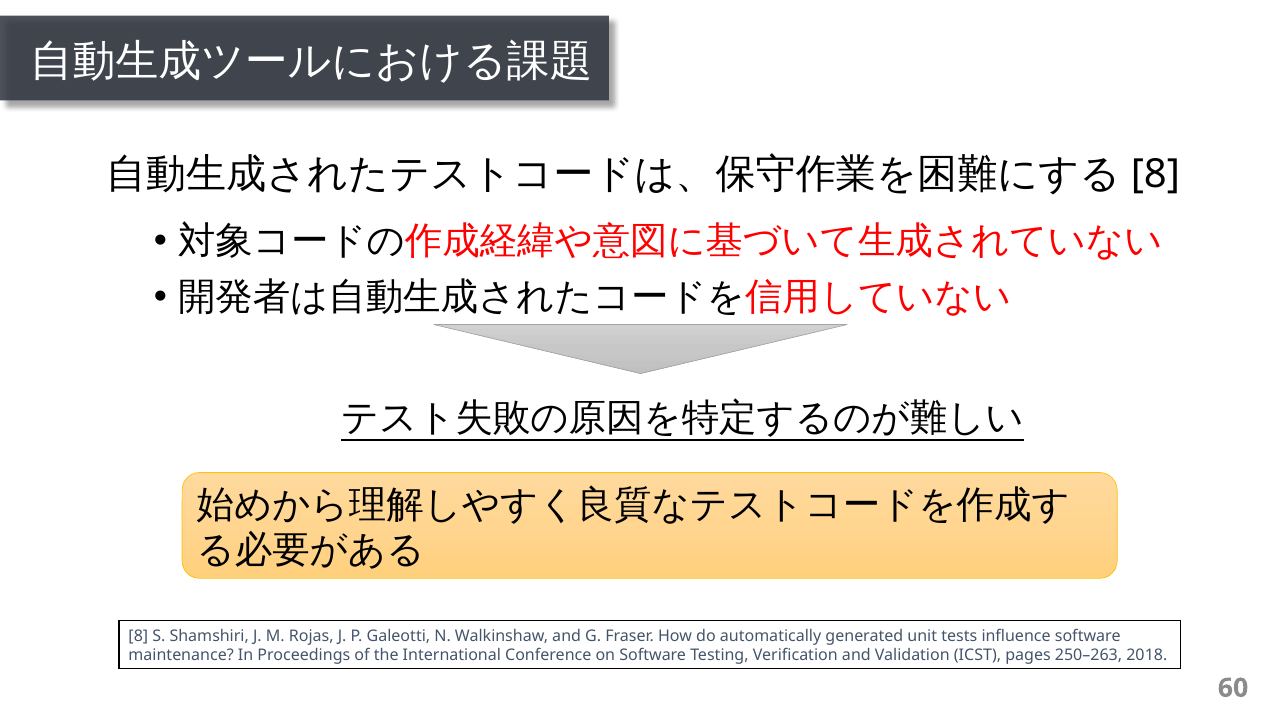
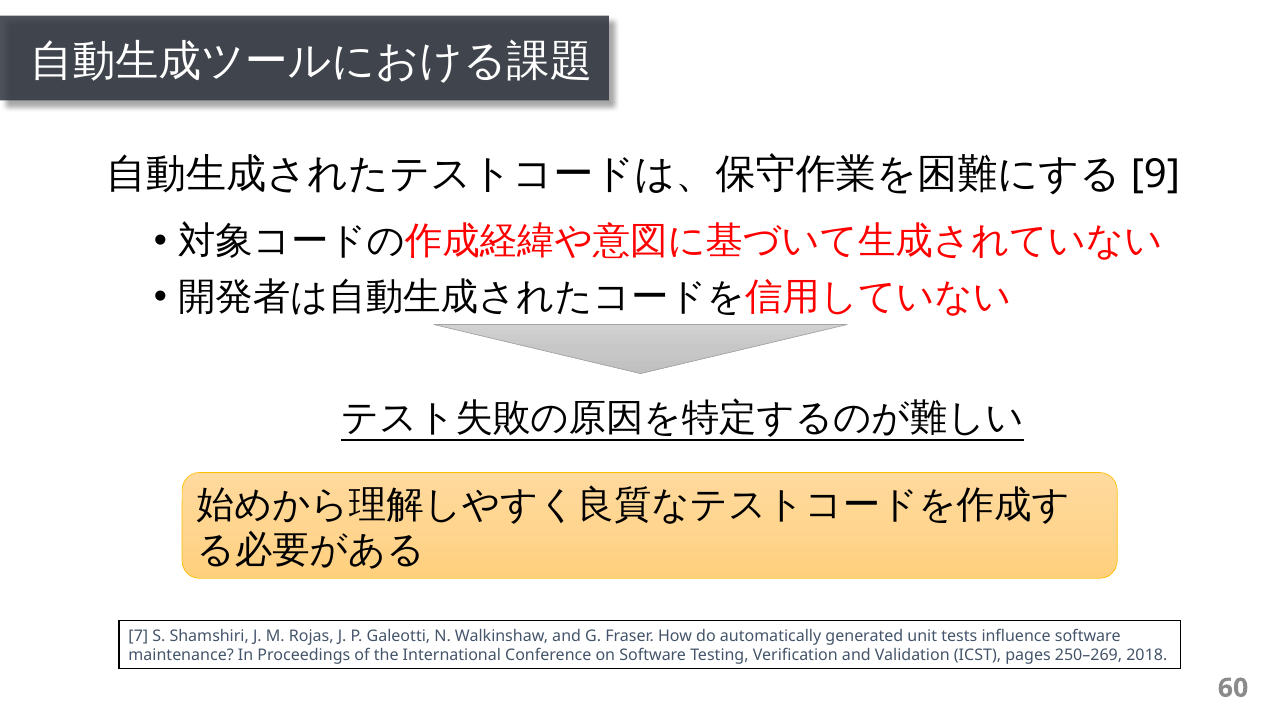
8: 8 -> 9 (1155, 175)
8: 8 -> 7 (138, 636)
250–263: 250–263 -> 250–269 (1089, 655)
